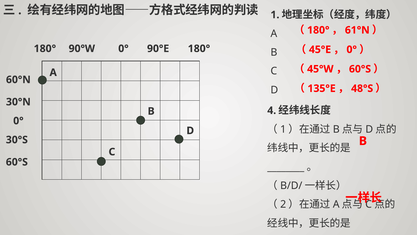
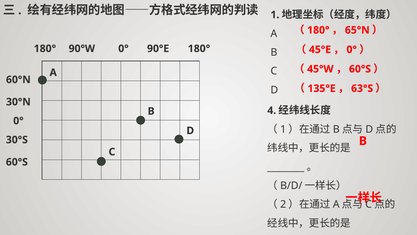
61°N: 61°N -> 65°N (357, 30)
48°S: 48°S -> 63°S (362, 88)
